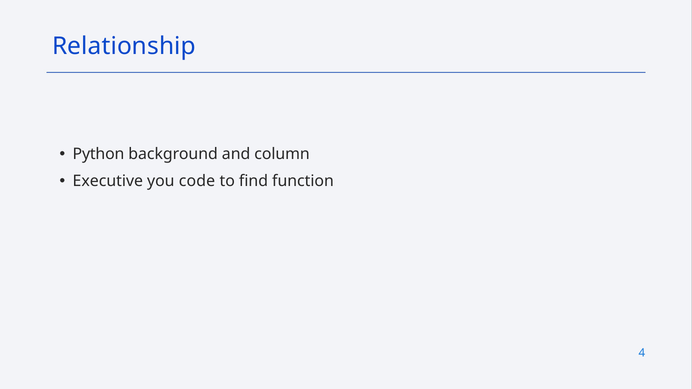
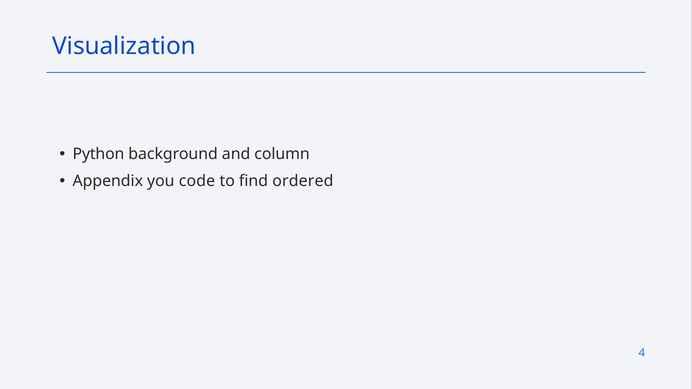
Relationship: Relationship -> Visualization (124, 46)
Executive: Executive -> Appendix (108, 181)
function: function -> ordered (303, 181)
